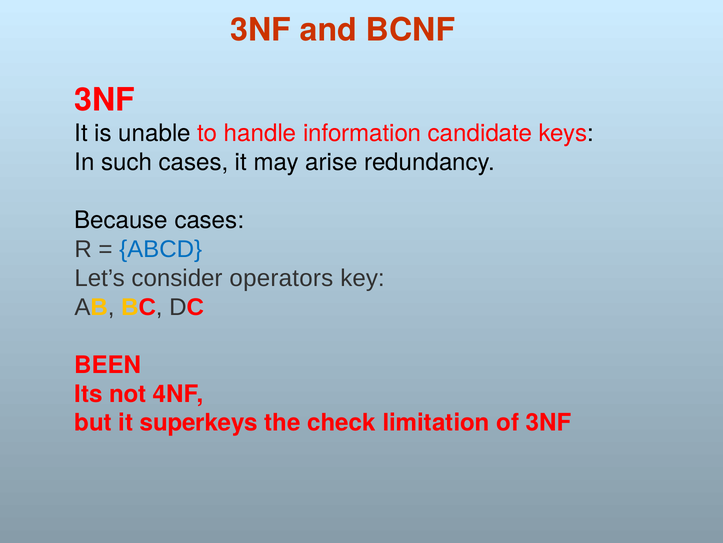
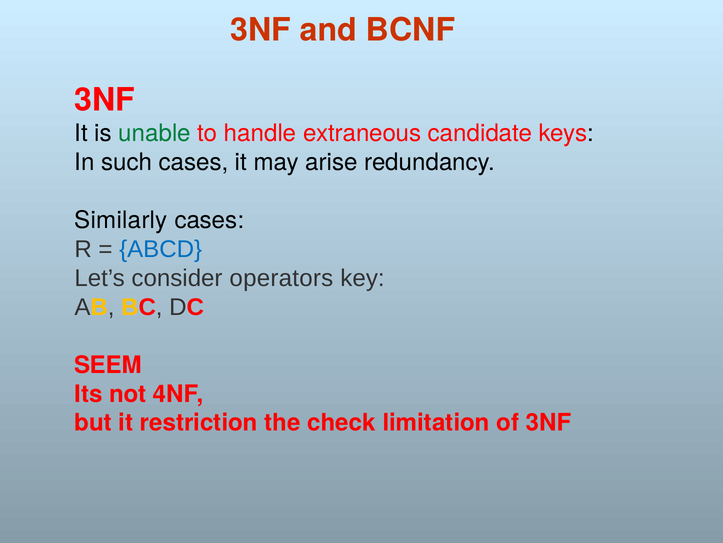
unable colour: black -> green (155, 133)
information: information -> extraneous (362, 133)
Because: Because -> Similarly (121, 220)
BEEN: BEEN -> SEEM (108, 365)
superkeys: superkeys -> restriction (199, 422)
